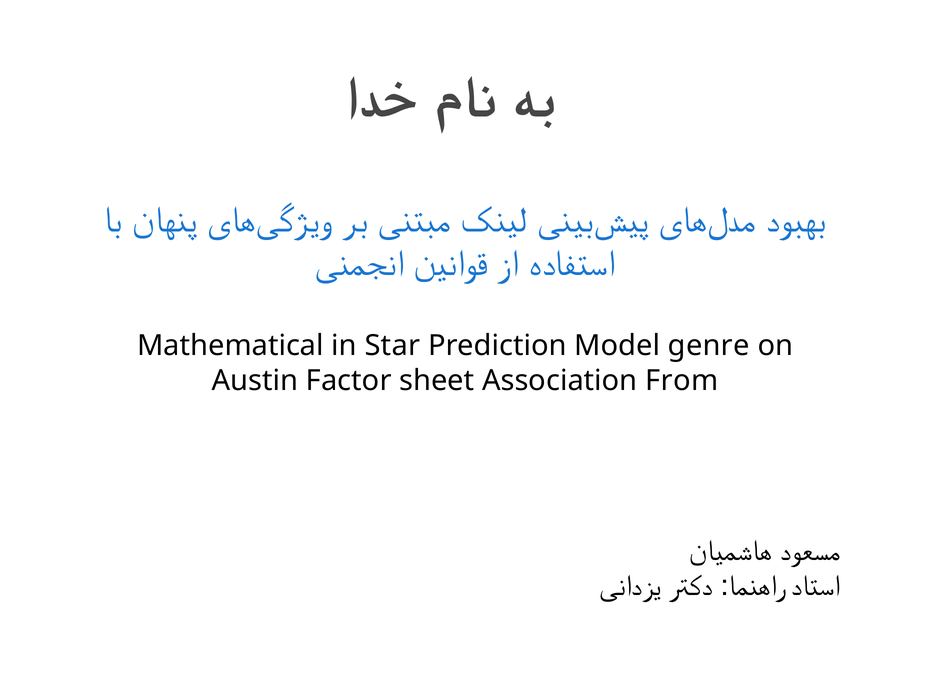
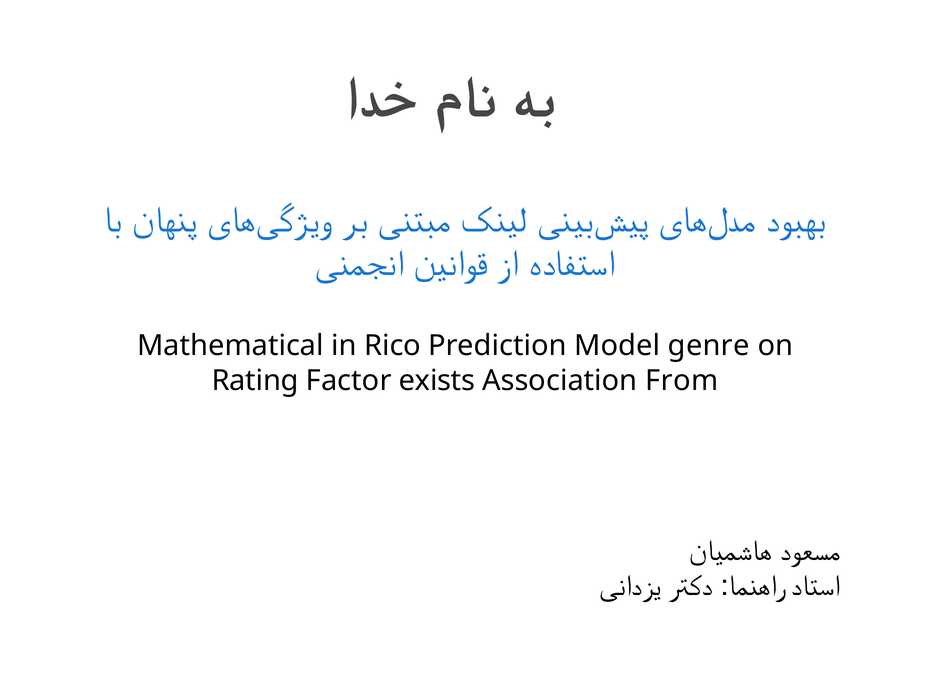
Star: Star -> Rico (393, 346)
Austin: Austin -> Rating (255, 381)
sheet: sheet -> exists (437, 381)
